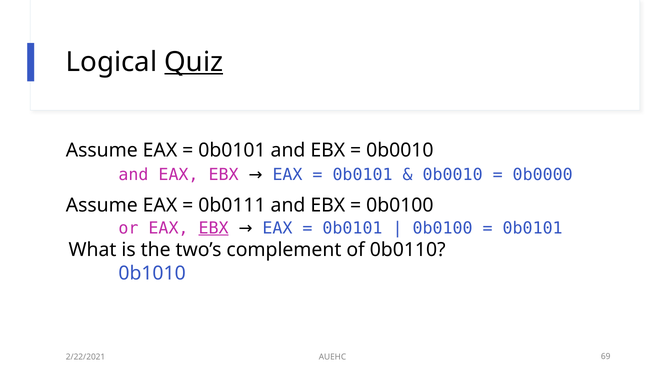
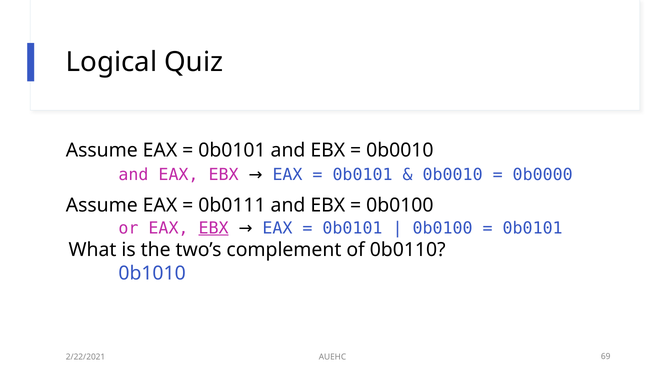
Quiz underline: present -> none (194, 62)
